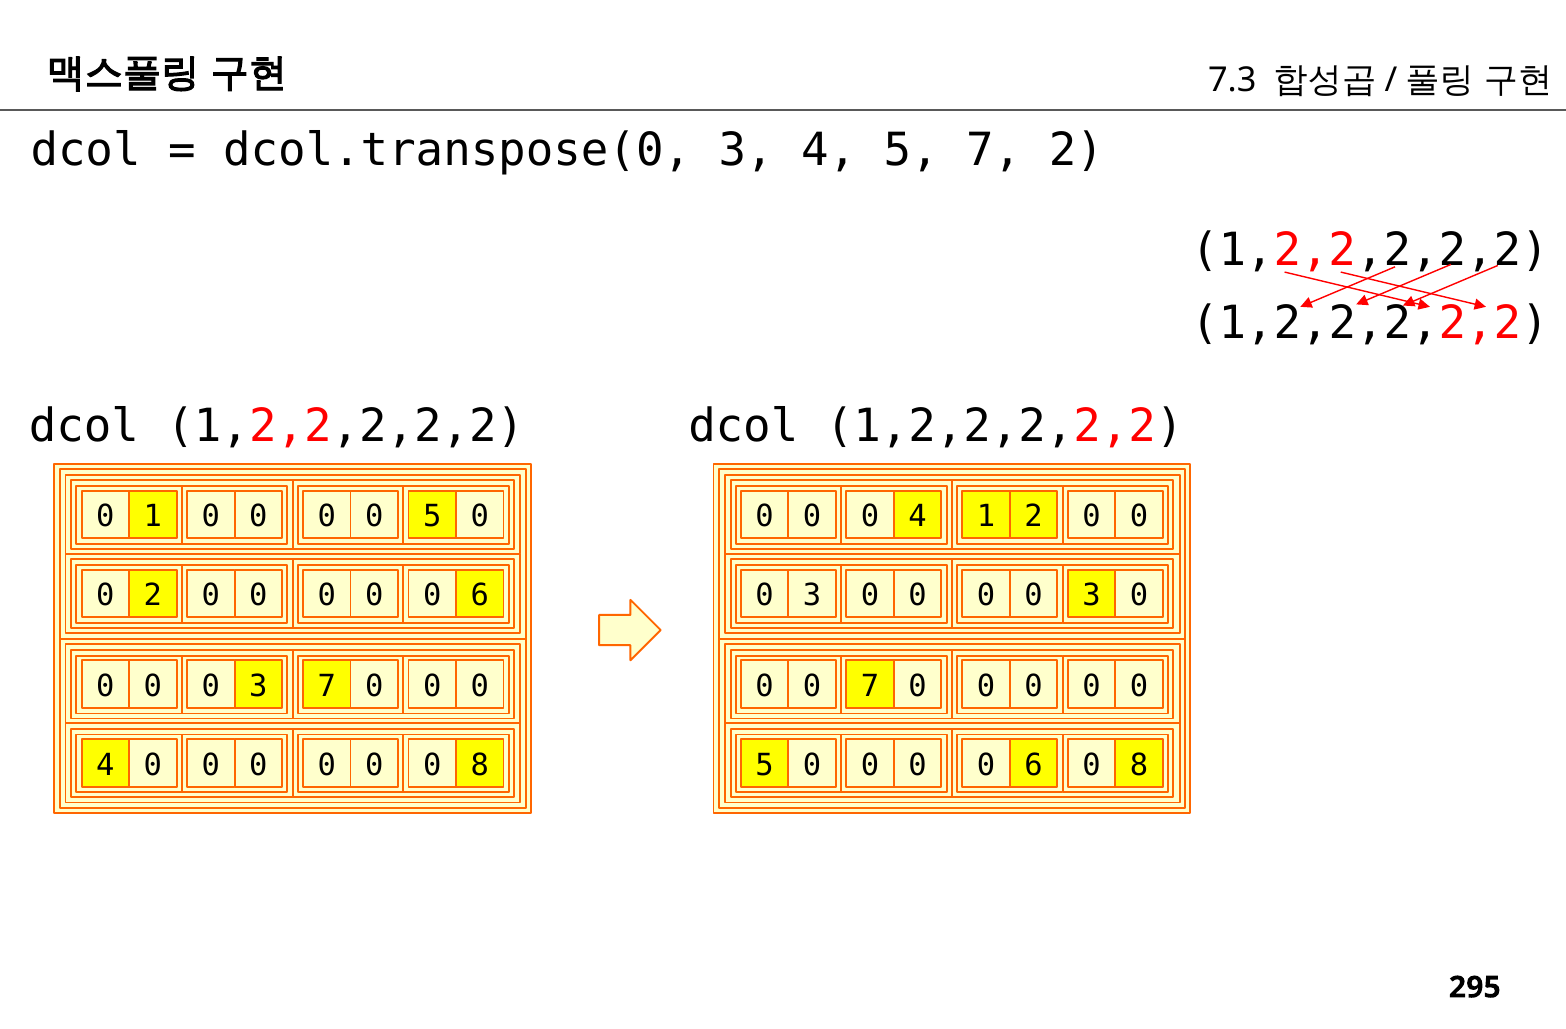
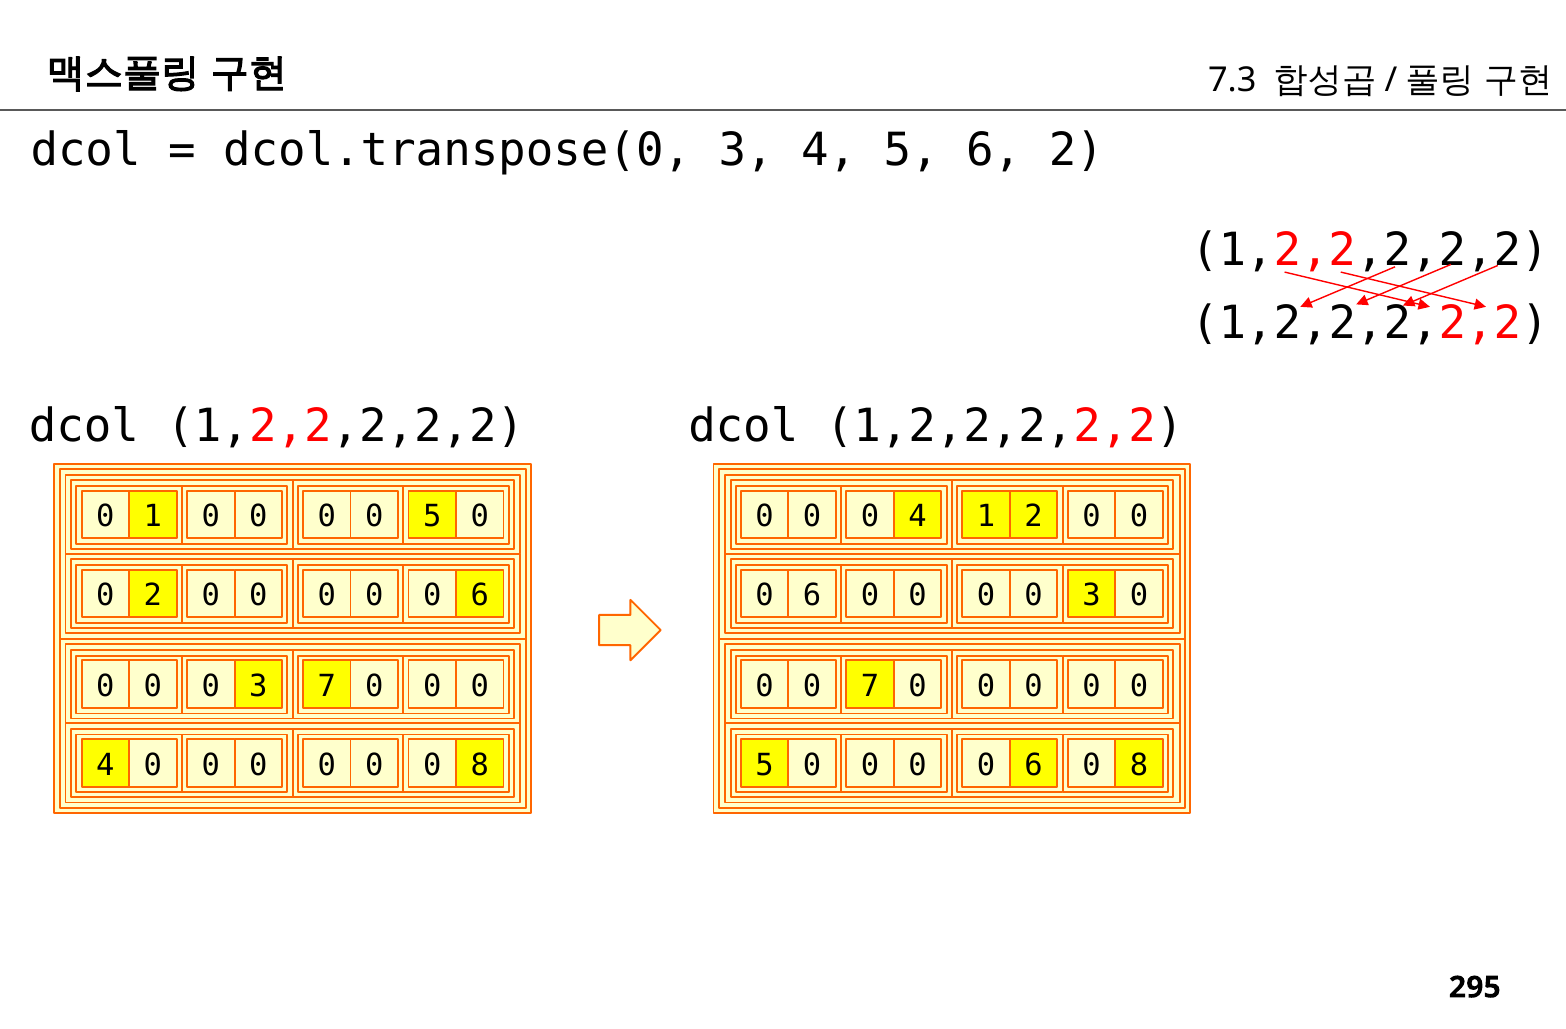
5 7: 7 -> 6 (994, 151)
3: 3 -> 6 (812, 595)
